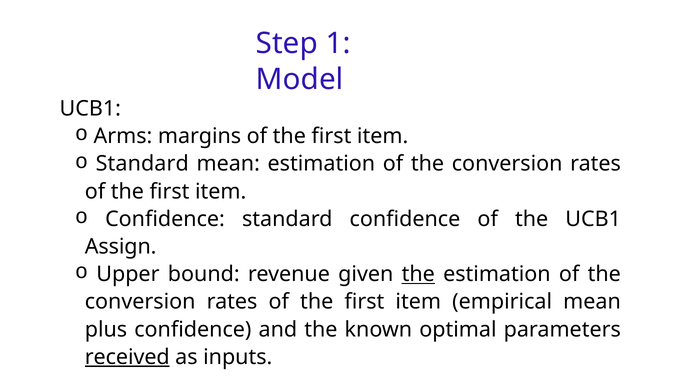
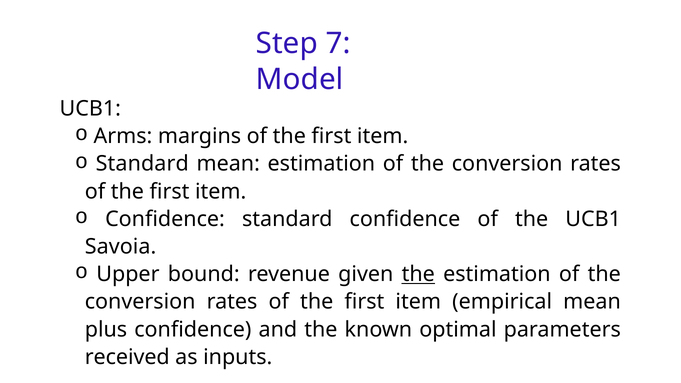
1: 1 -> 7 (338, 44)
Assign: Assign -> Savoia (121, 247)
received underline: present -> none (127, 357)
